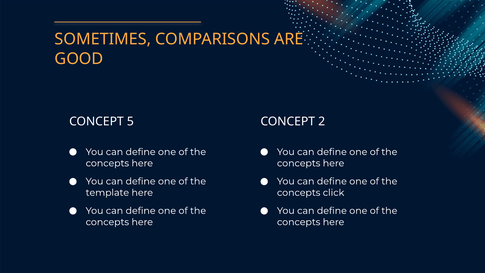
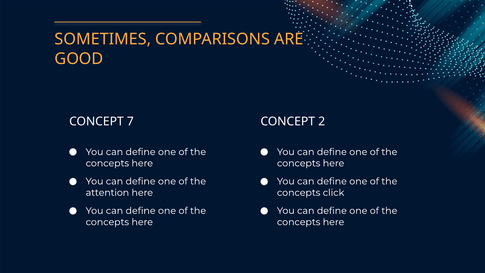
5: 5 -> 7 (130, 121)
template: template -> attention (107, 193)
